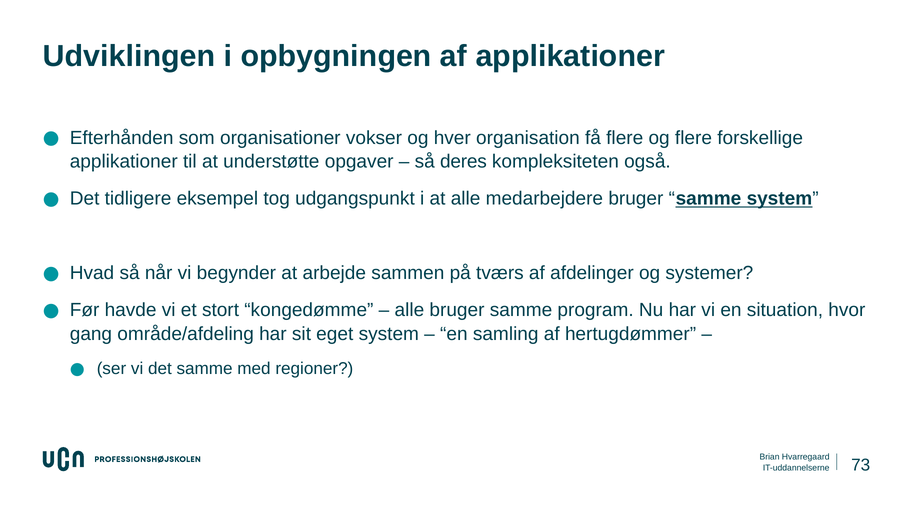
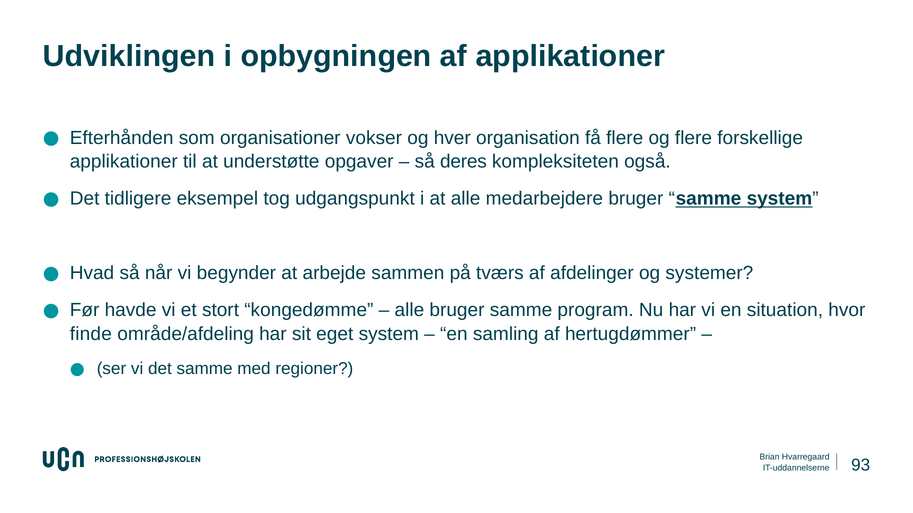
gang: gang -> finde (91, 334)
73: 73 -> 93 (861, 466)
